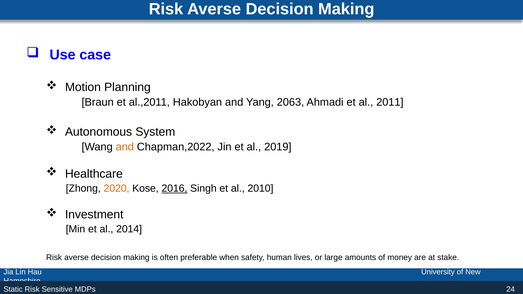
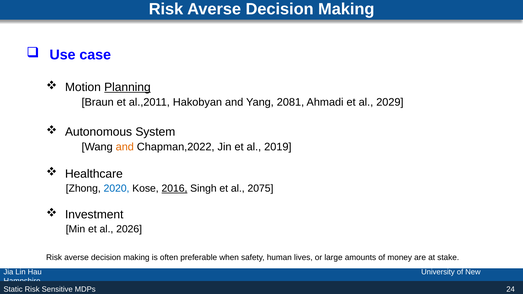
Planning underline: none -> present (127, 87)
2063: 2063 -> 2081 (290, 102)
2011: 2011 -> 2029 (390, 102)
2020 colour: orange -> blue (117, 189)
2010: 2010 -> 2075 (261, 189)
2014: 2014 -> 2026 (129, 229)
